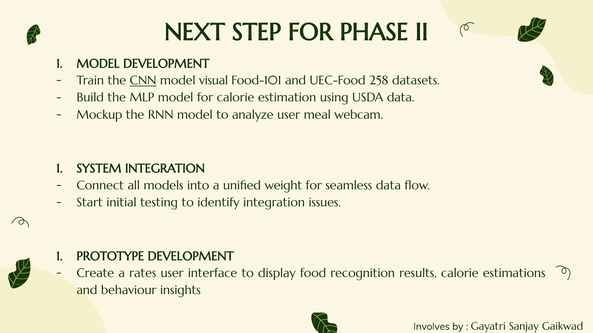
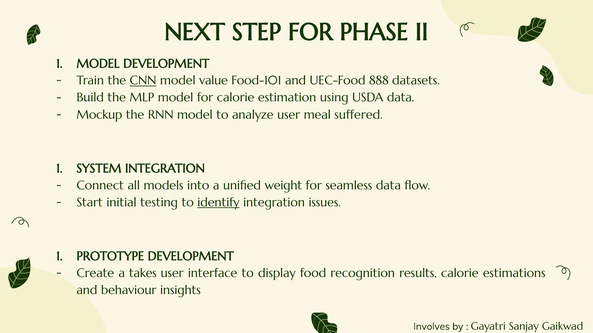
visual: visual -> value (214, 81)
258: 258 -> 888 (379, 81)
webcam: webcam -> suffered (359, 115)
identify underline: none -> present (218, 203)
rates: rates -> takes (143, 274)
